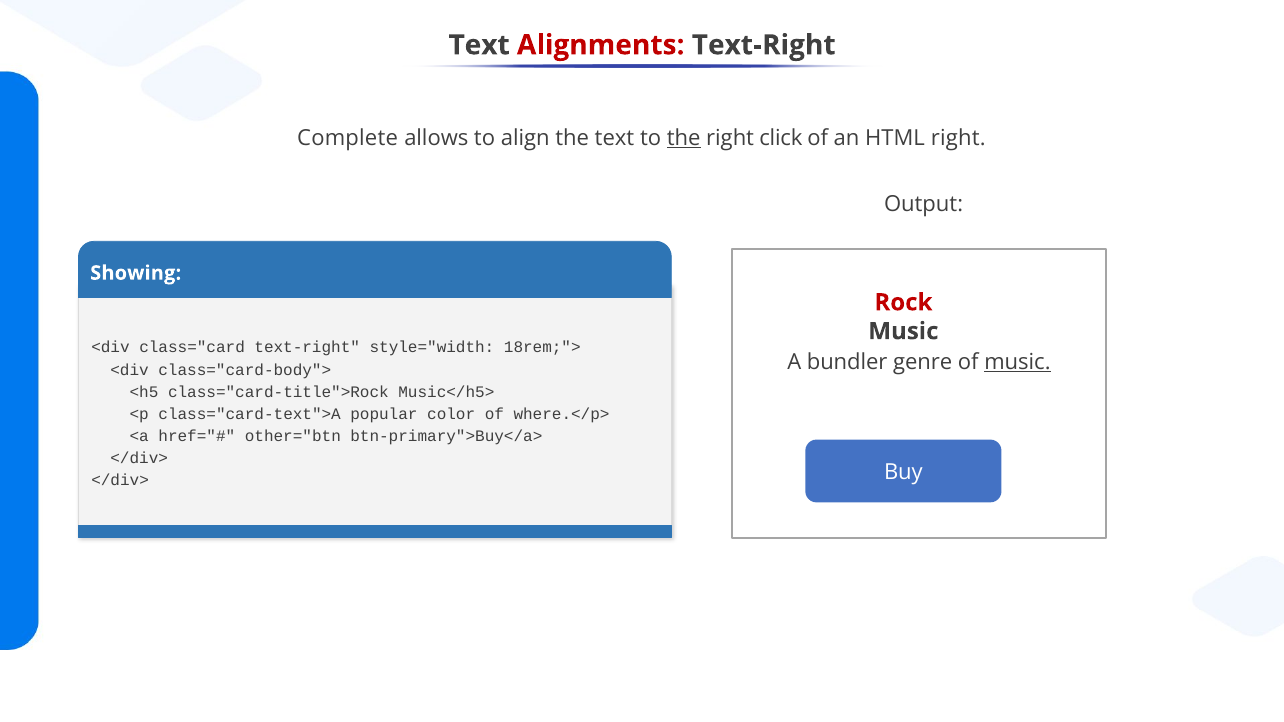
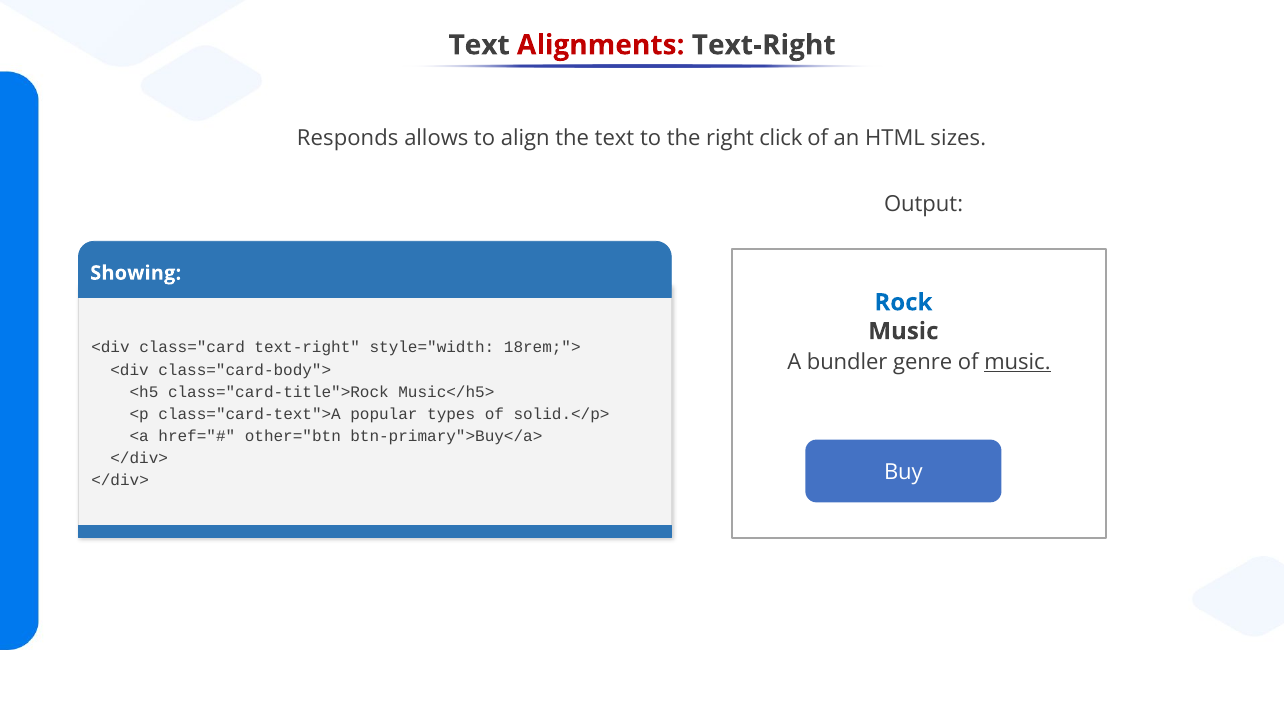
Complete: Complete -> Responds (348, 138)
the underline: present -> none (684, 138)
HTML right: right -> sizes (958, 138)
Rock colour: red -> blue (903, 303)
color: color -> types (451, 414)
where.</p>: where.</p> -> solid.</p> (562, 414)
